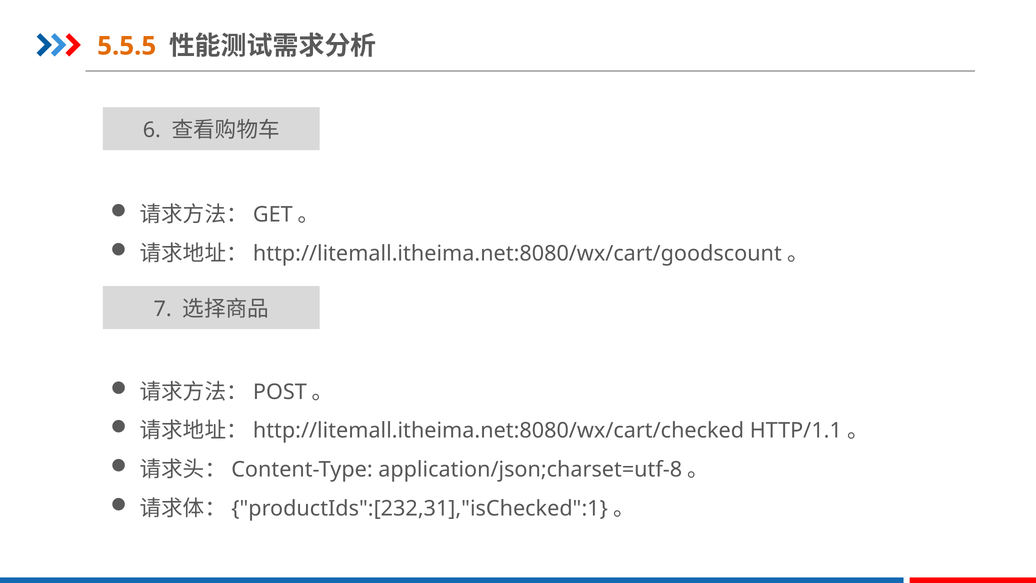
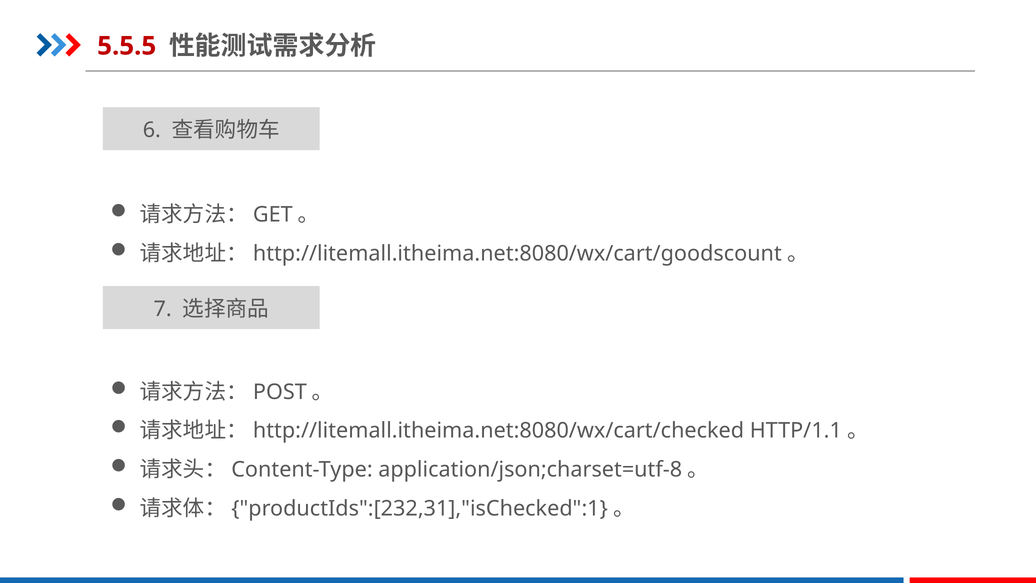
5.5.5 colour: orange -> red (127, 46)
